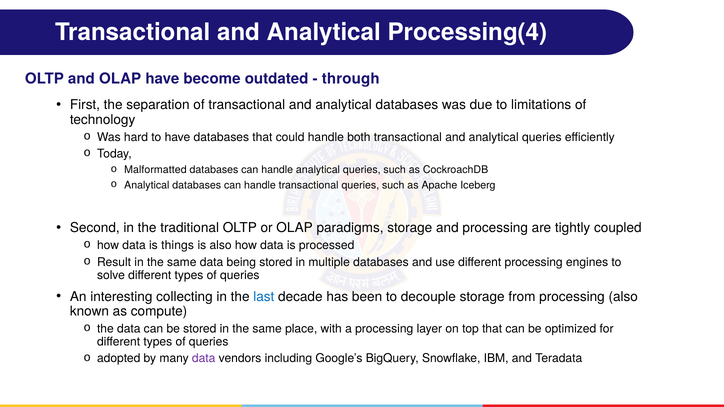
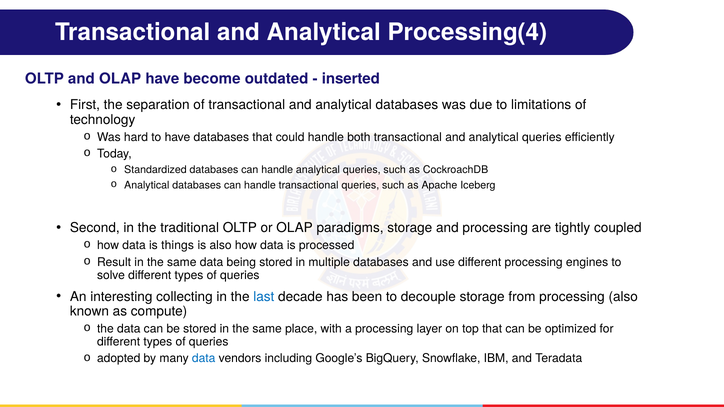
through: through -> inserted (351, 79)
Malformatted: Malformatted -> Standardized (155, 170)
data colour: purple -> blue (204, 359)
